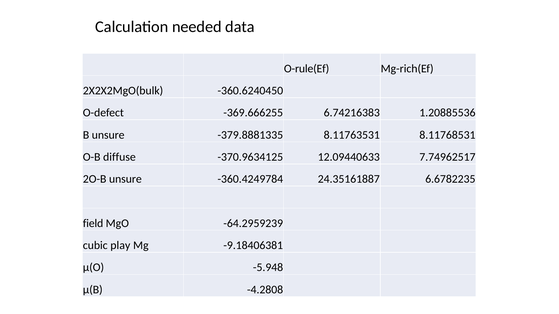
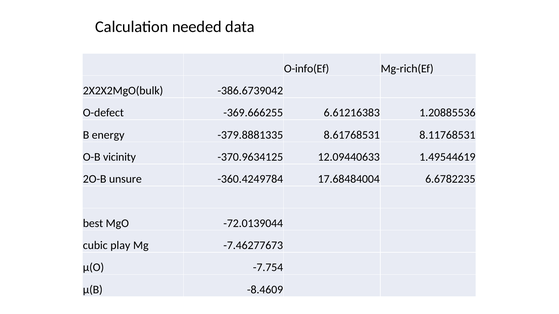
O-rule(Ef: O-rule(Ef -> O-info(Ef (307, 69)
-360.6240450: -360.6240450 -> -386.6739042 (250, 91)
6.74216383: 6.74216383 -> 6.61216383 (352, 113)
B unsure: unsure -> energy (108, 135)
8.11763531: 8.11763531 -> 8.61768531 (352, 135)
diffuse: diffuse -> vicinity (120, 157)
7.74962517: 7.74962517 -> 1.49544619 (447, 157)
24.35161887: 24.35161887 -> 17.68484004 (349, 179)
field: field -> best (93, 224)
-64.2959239: -64.2959239 -> -72.0139044 (253, 224)
-9.18406381: -9.18406381 -> -7.46277673 (253, 246)
-5.948: -5.948 -> -7.754 (268, 268)
-4.2808: -4.2808 -> -8.4609 (265, 290)
